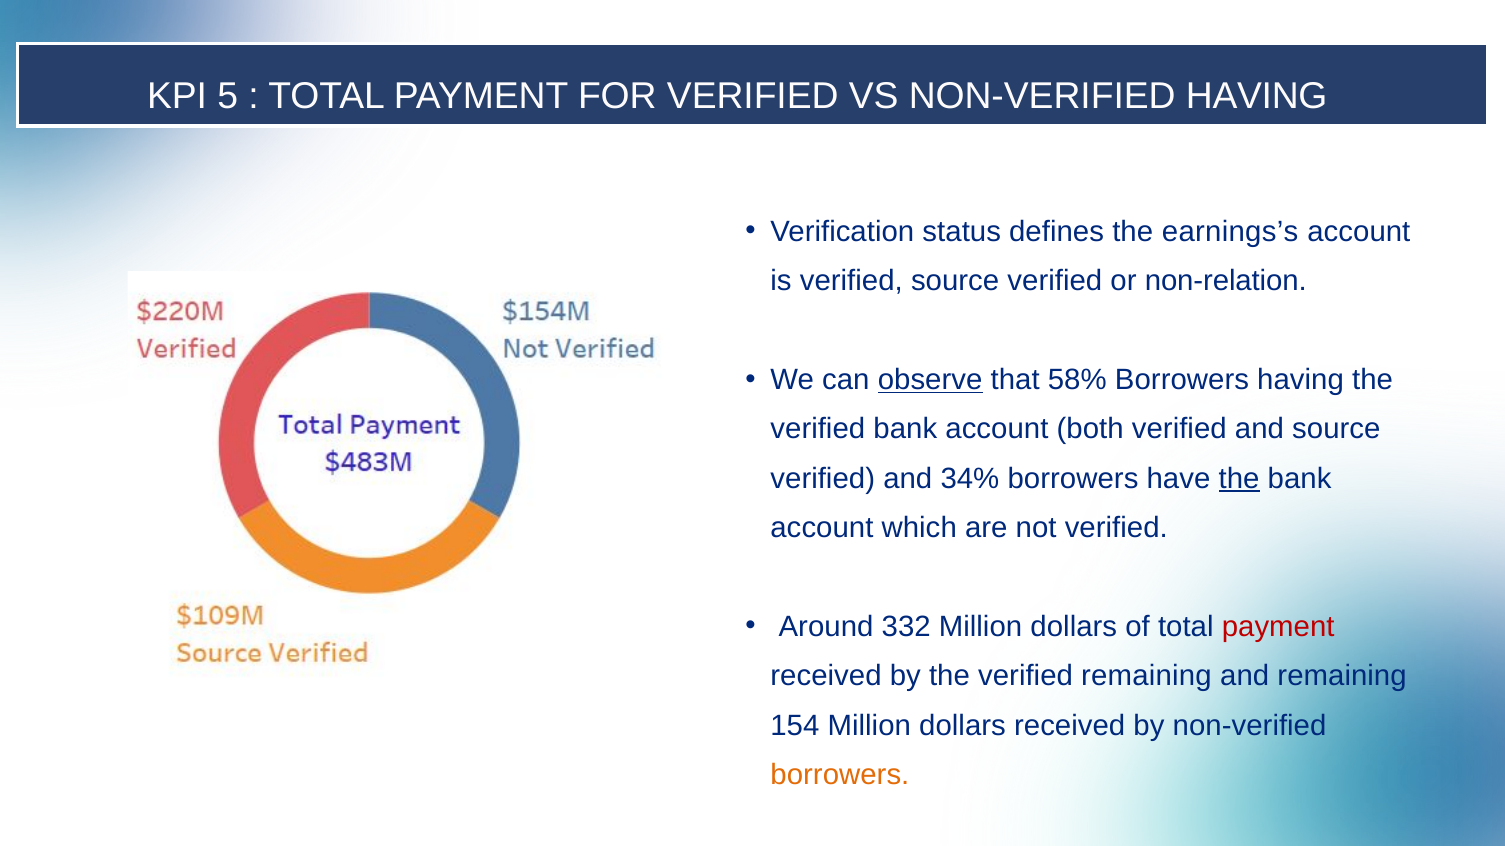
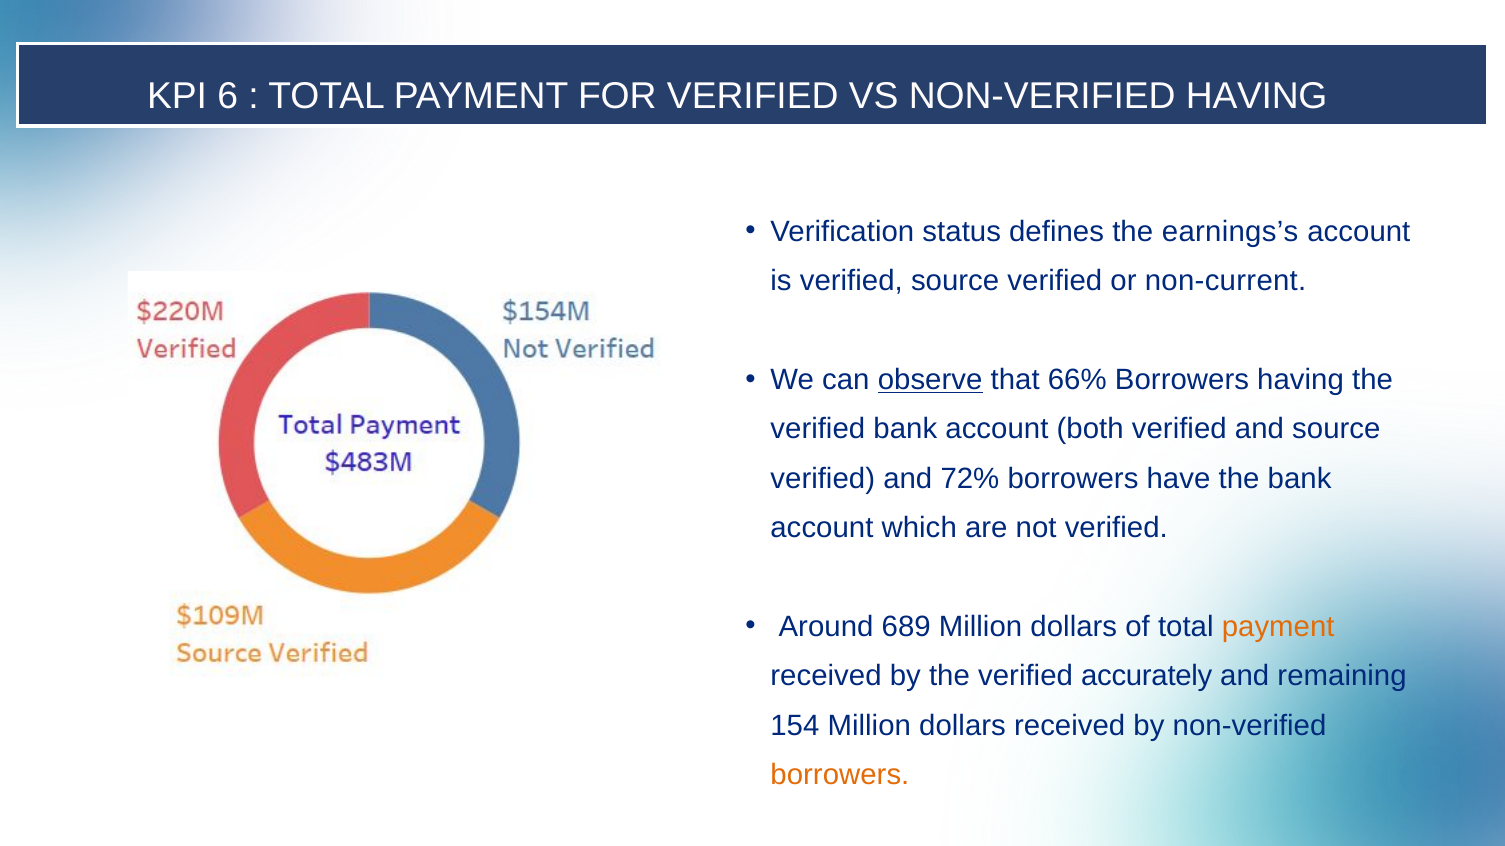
5: 5 -> 6 (228, 96)
non-relation: non-relation -> non-current (1226, 281)
58%: 58% -> 66% (1077, 380)
34%: 34% -> 72% (970, 479)
the underline: present -> none (1239, 479)
332: 332 -> 689 (906, 627)
payment colour: red -> orange (1278, 627)
verified remaining: remaining -> accurately (1147, 677)
